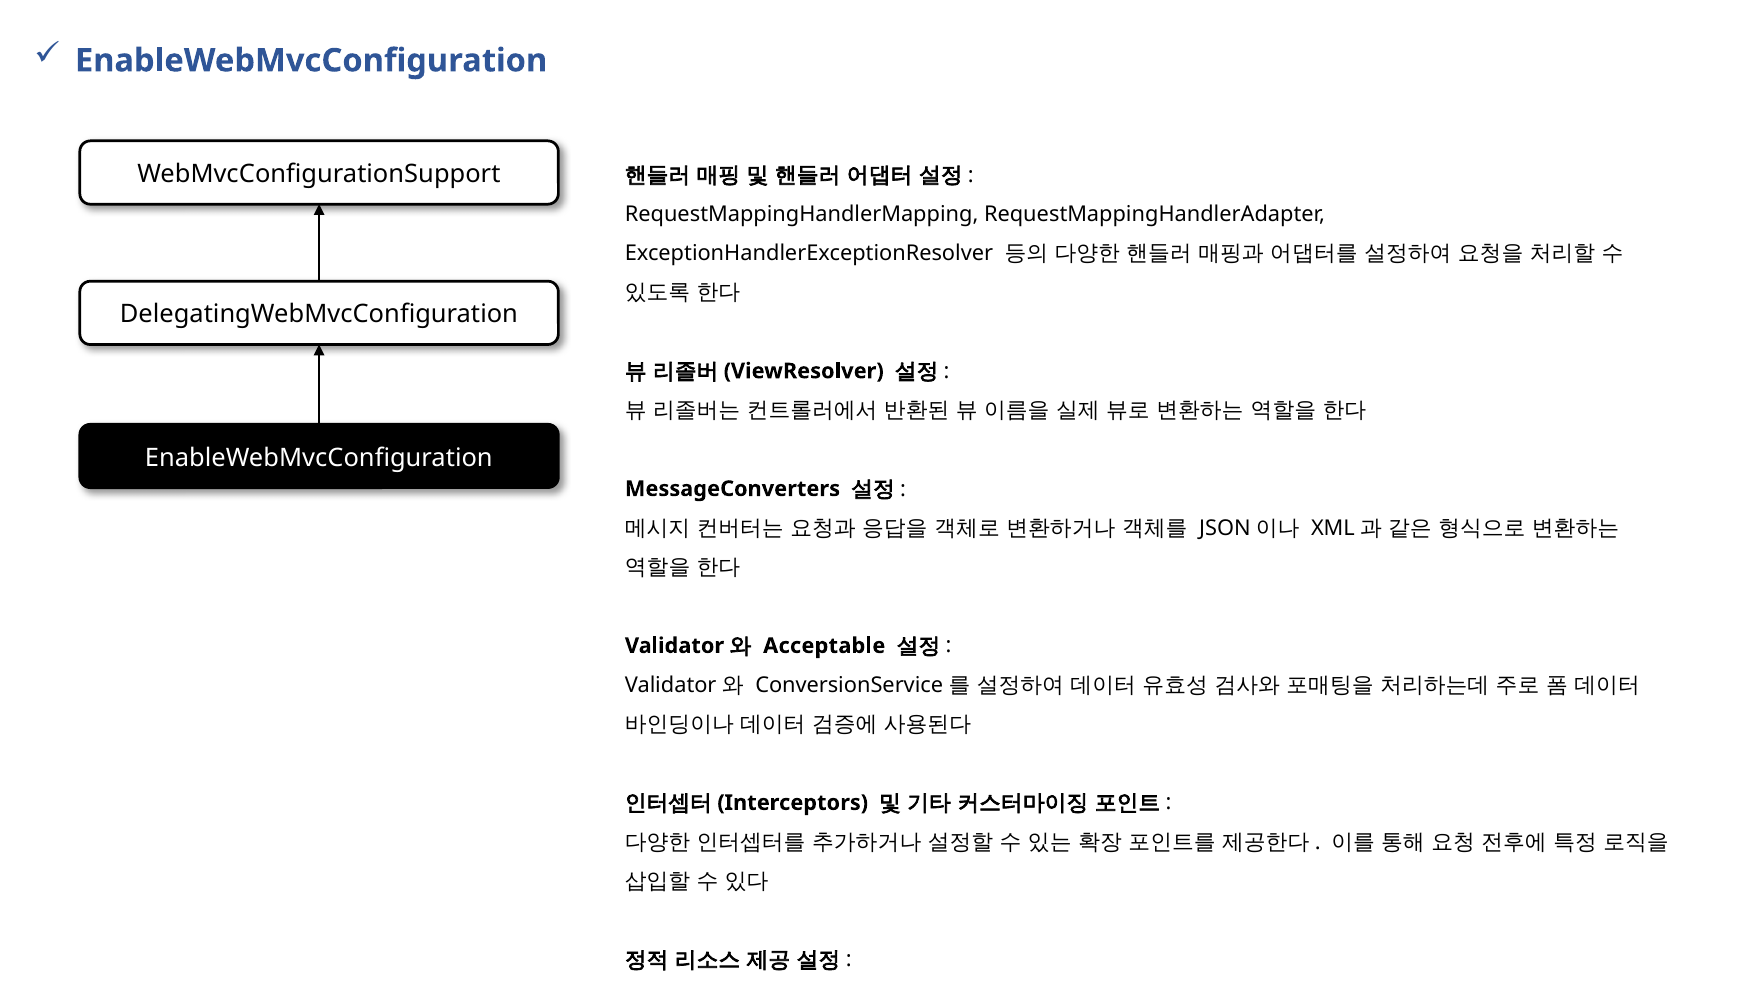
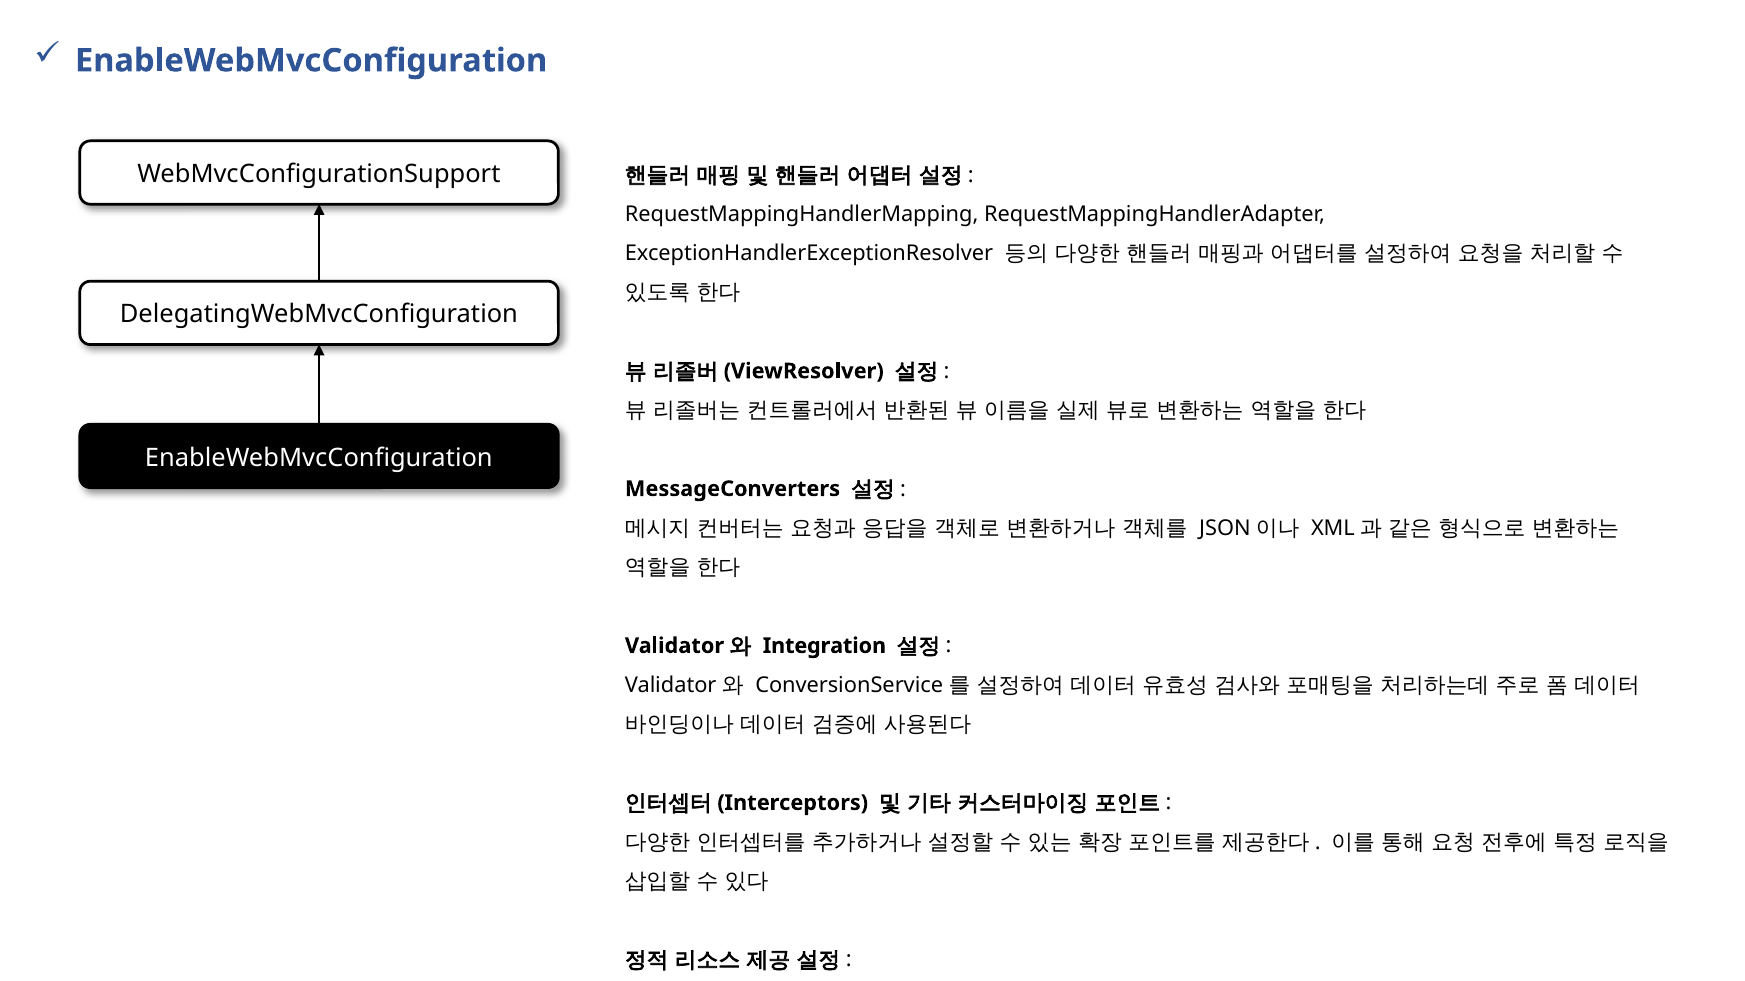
Acceptable: Acceptable -> Integration (824, 646)
